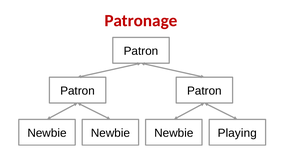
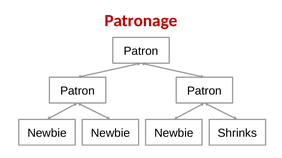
Playing: Playing -> Shrinks (237, 134)
